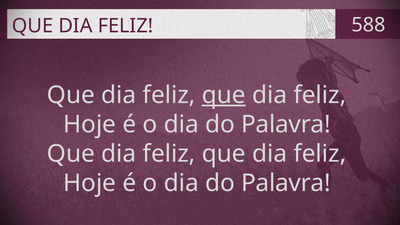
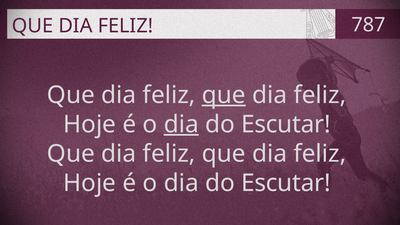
588: 588 -> 787 (369, 25)
dia underline: none -> present (181, 124)
Palavra: Palavra -> Escutar (286, 124)
Palavra: Palavra -> Escutar (286, 183)
